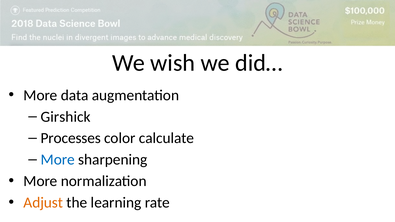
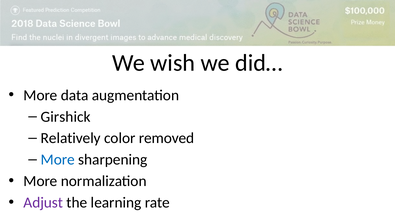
Processes: Processes -> Relatively (71, 138)
calculate: calculate -> removed (167, 138)
Adjust colour: orange -> purple (43, 203)
